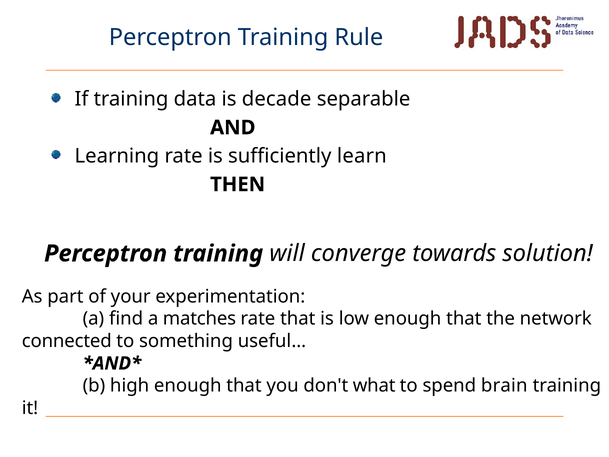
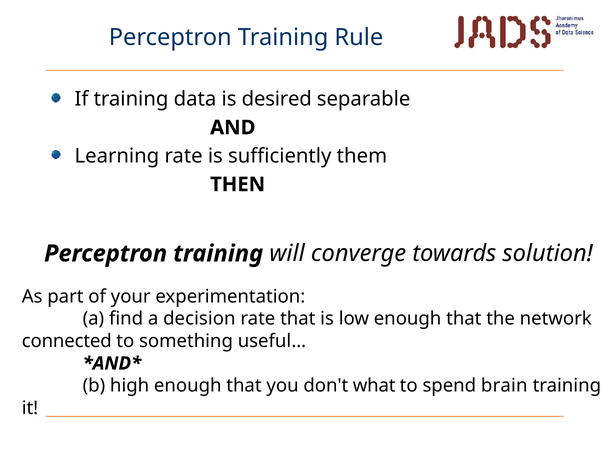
decade: decade -> desired (277, 99)
learn: learn -> them (362, 156)
matches: matches -> decision (199, 319)
